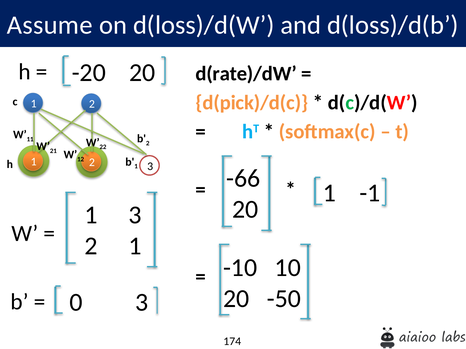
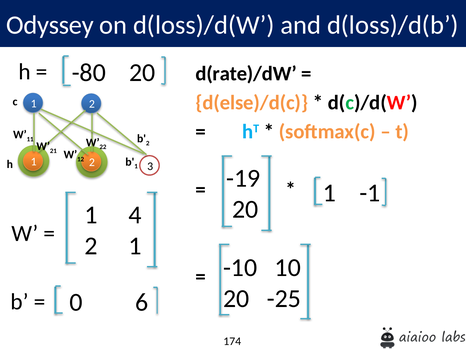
Assume: Assume -> Odyssey (50, 25)
-20: -20 -> -80 (89, 73)
d(pick)/d(c: d(pick)/d(c -> d(else)/d(c (252, 103)
-66: -66 -> -19 (243, 179)
1 3: 3 -> 4 (135, 215)
-50: -50 -> -25 (284, 299)
0 3: 3 -> 6 (142, 303)
